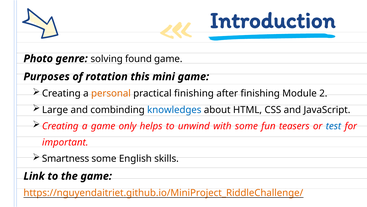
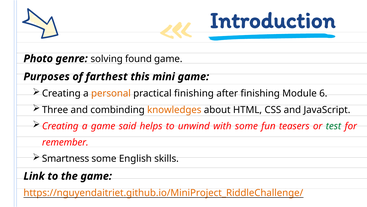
rotation: rotation -> farthest (107, 76)
2: 2 -> 6 (323, 93)
Large: Large -> Three (55, 110)
knowledges colour: blue -> orange (174, 110)
only: only -> said (128, 126)
test colour: blue -> green (333, 126)
important: important -> remember (65, 142)
